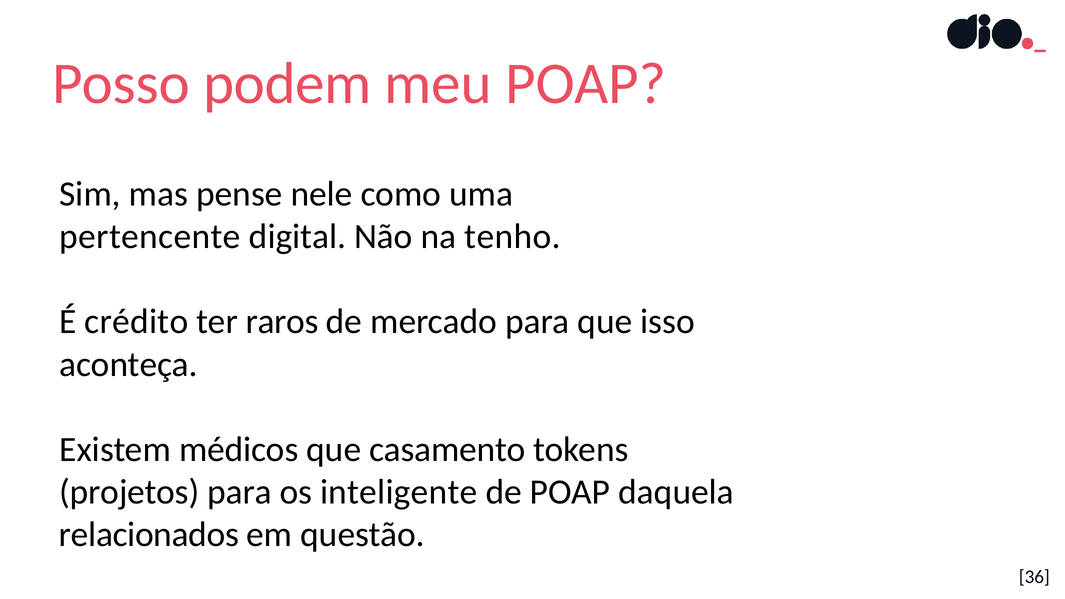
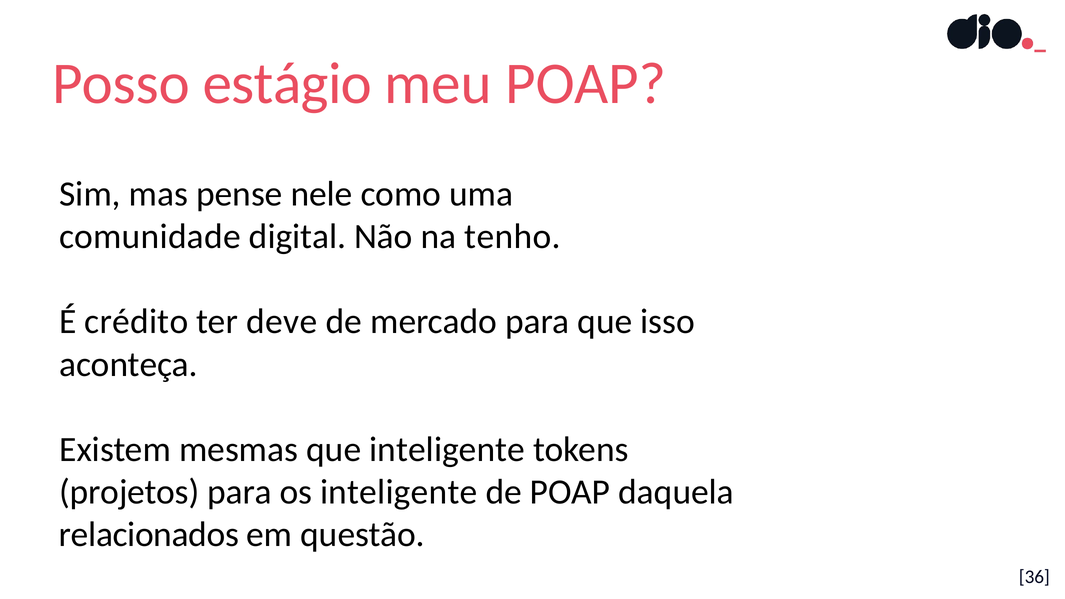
podem: podem -> estágio (287, 84)
pertencente: pertencente -> comunidade (150, 237)
raros: raros -> deve (282, 322)
médicos: médicos -> mesmas (239, 450)
que casamento: casamento -> inteligente (447, 450)
